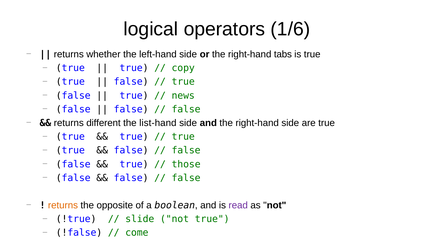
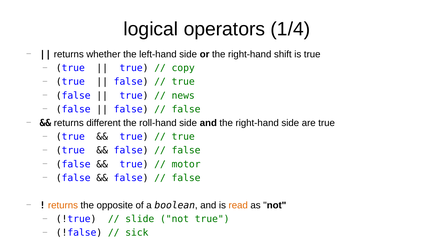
1/6: 1/6 -> 1/4 (290, 29)
tabs: tabs -> shift (283, 54)
list-hand: list-hand -> roll-hand (158, 123)
those: those -> motor (186, 164)
read colour: purple -> orange (238, 205)
come: come -> sick (137, 233)
